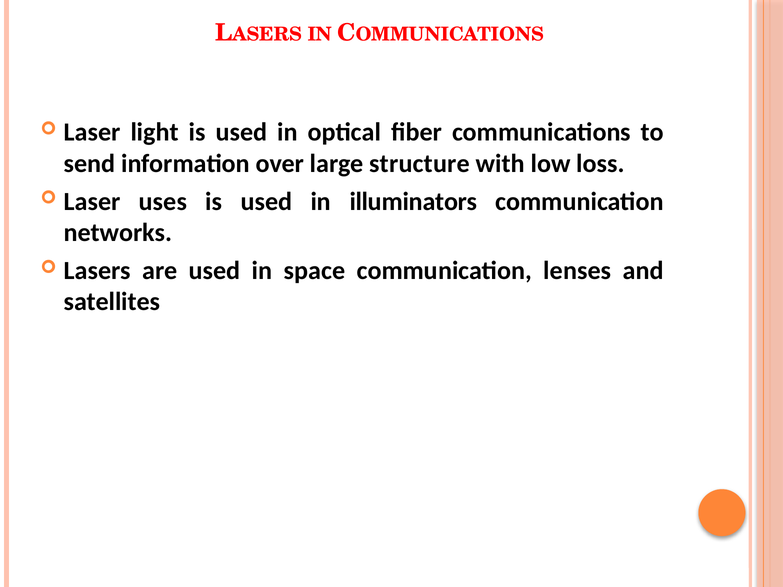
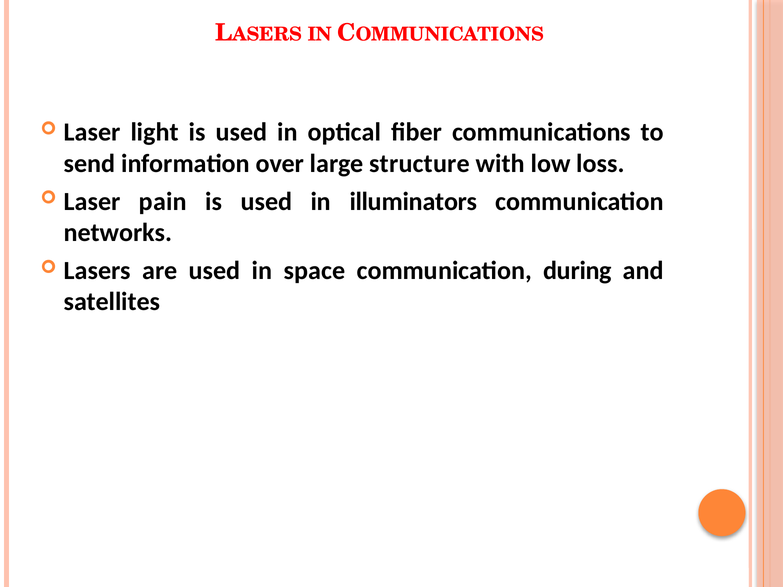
uses: uses -> pain (163, 201)
lenses: lenses -> during (577, 271)
